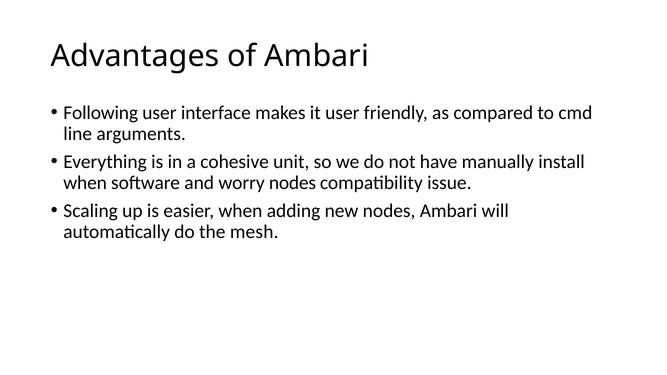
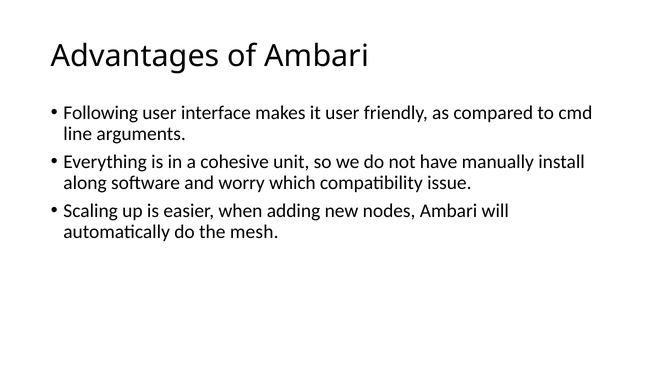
when: when -> along (85, 183)
worry nodes: nodes -> which (292, 183)
